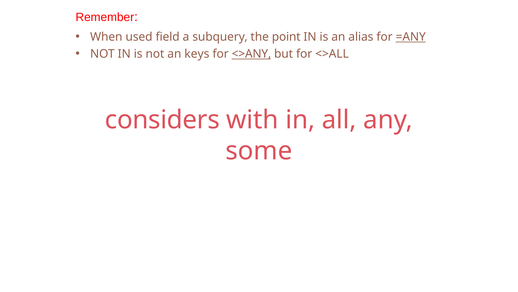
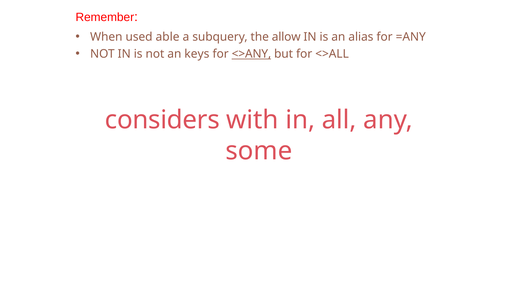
field: field -> able (168, 37)
point: point -> allow (286, 37)
=ANY underline: present -> none (411, 37)
